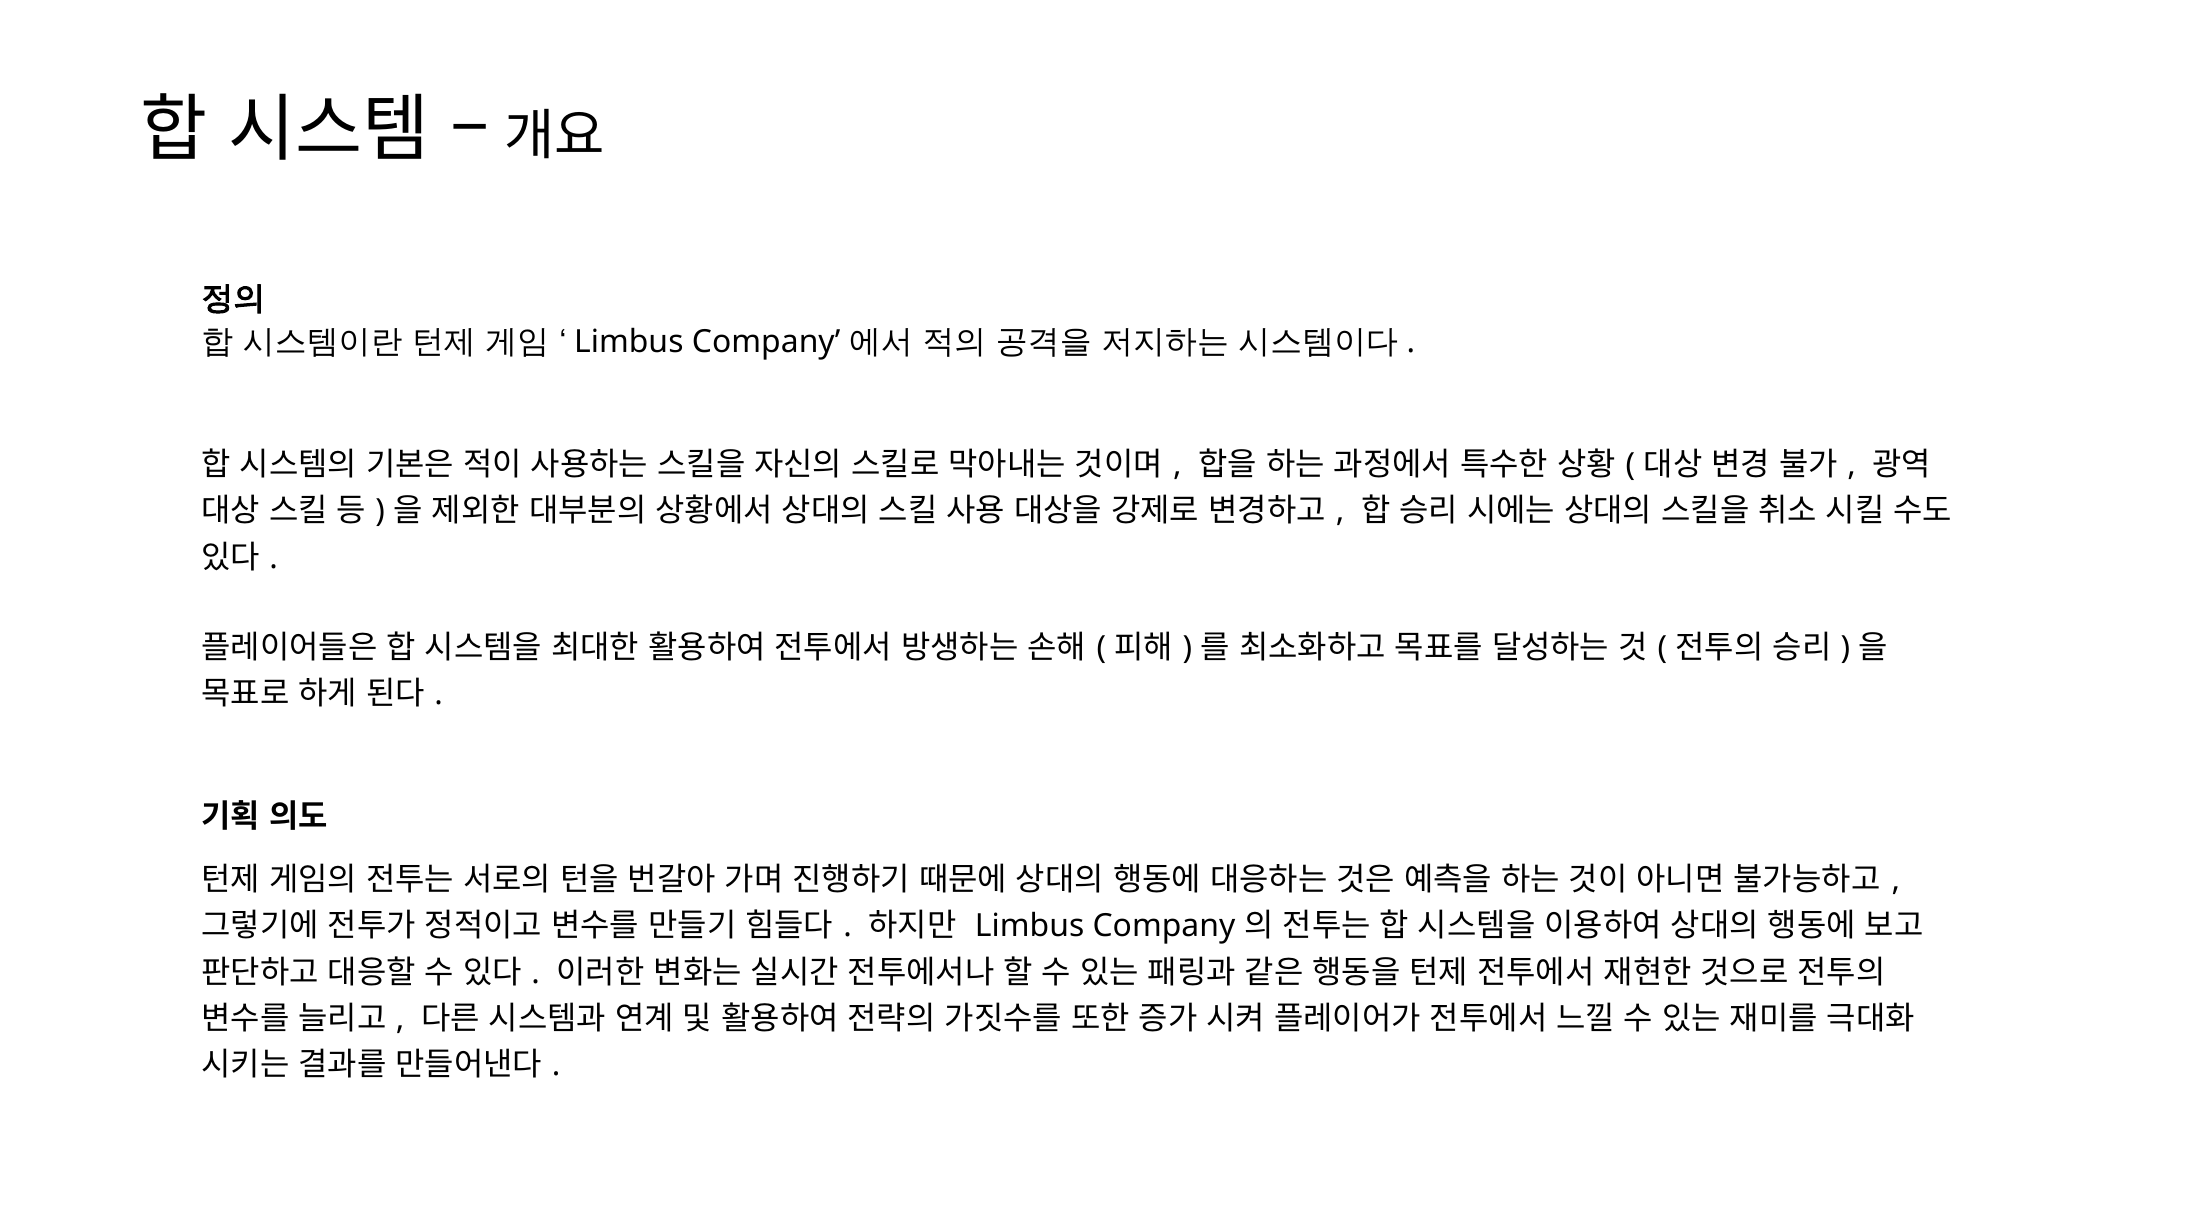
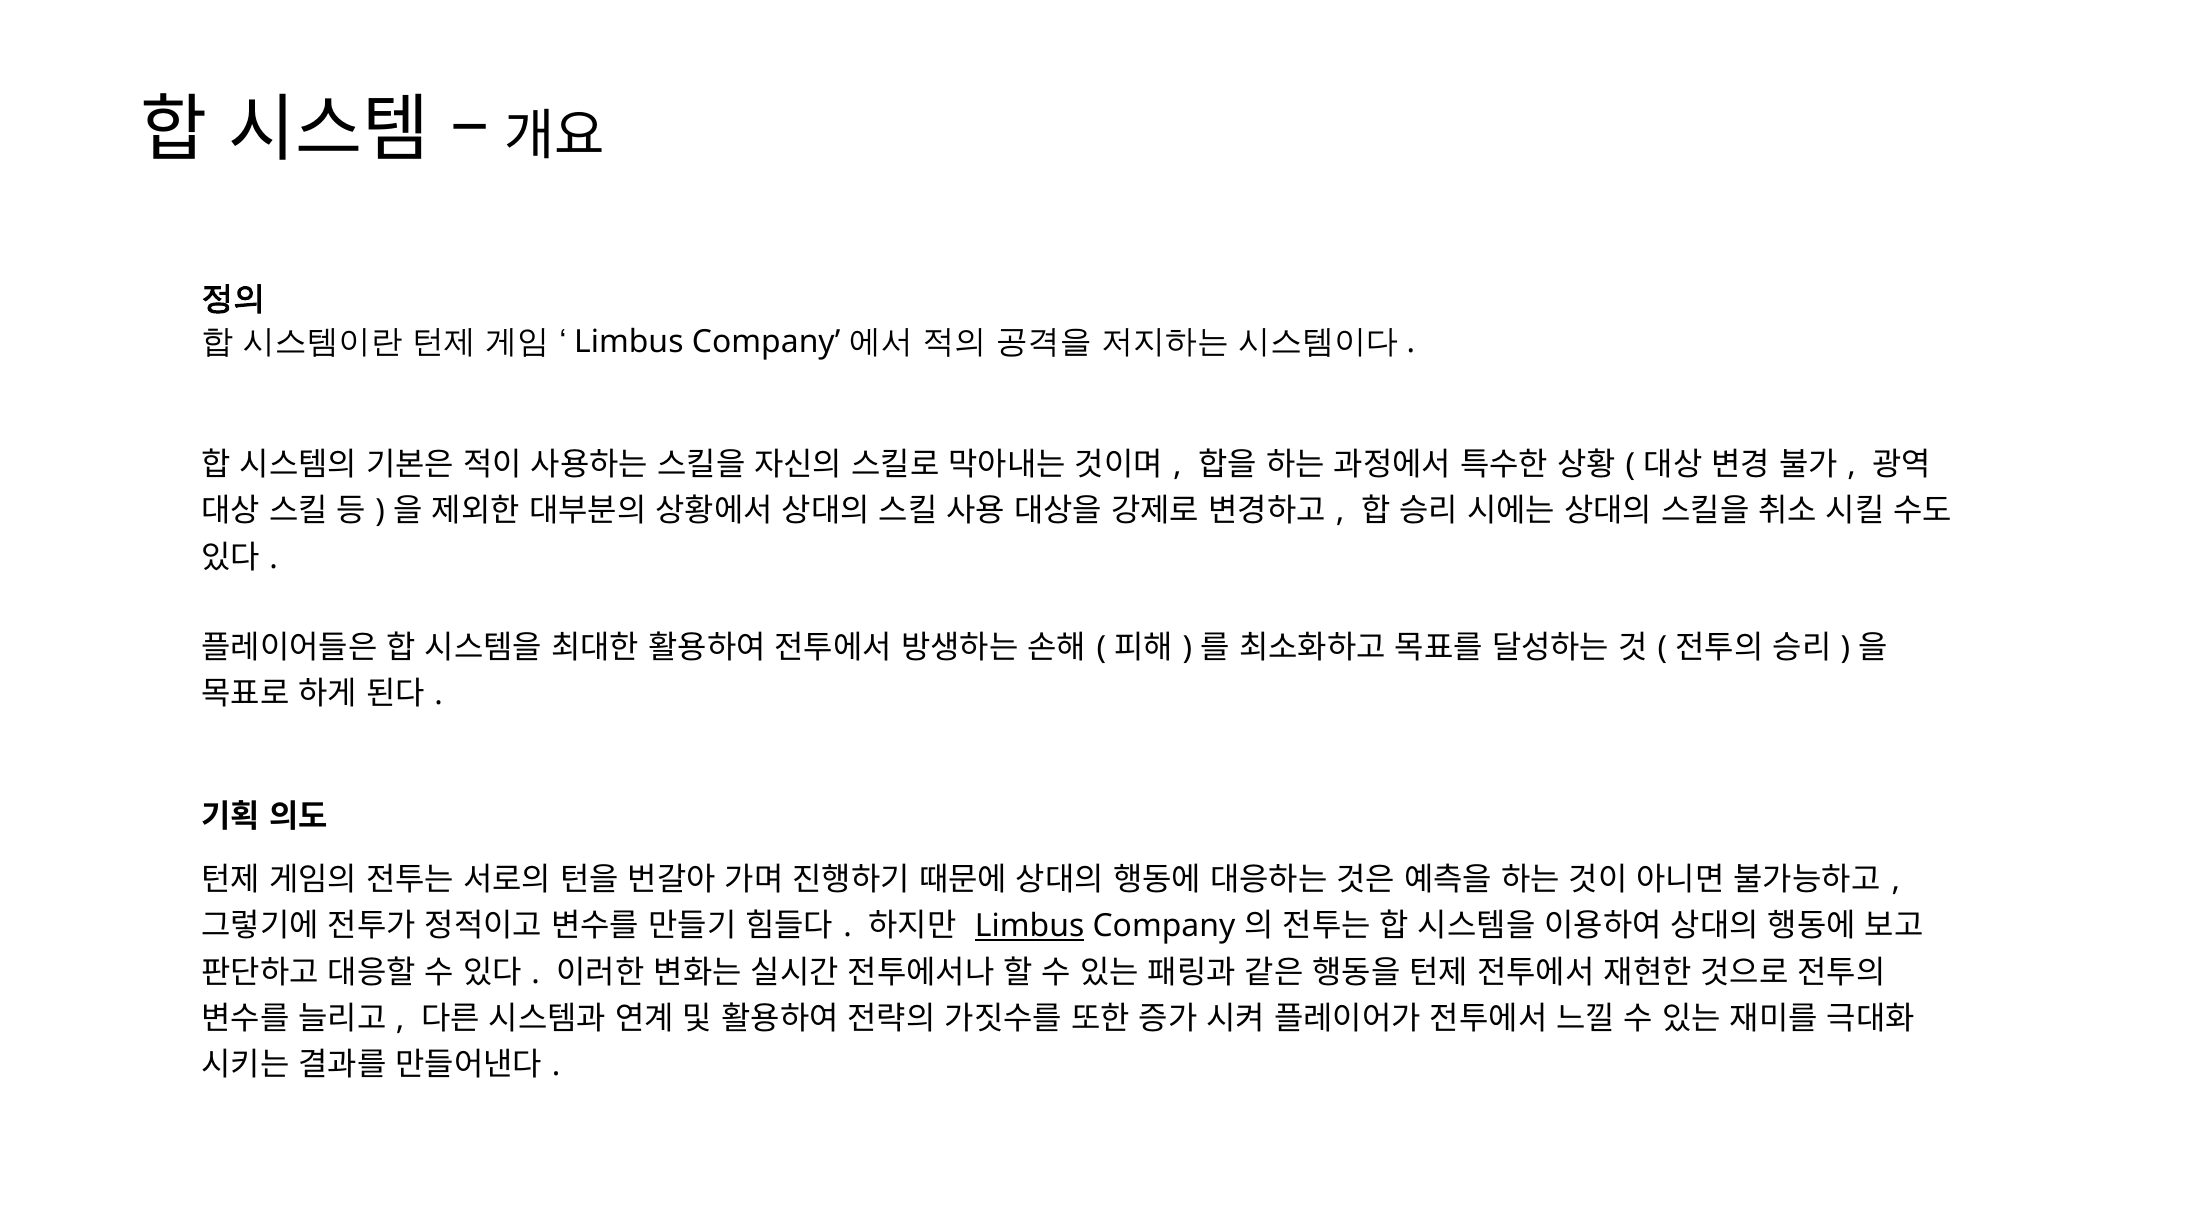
Limbus underline: none -> present (1030, 926)
